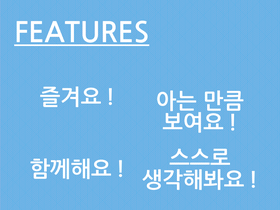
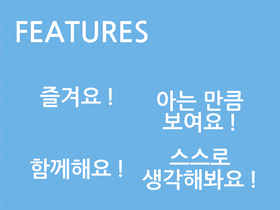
FEATURES underline: present -> none (82, 33)
